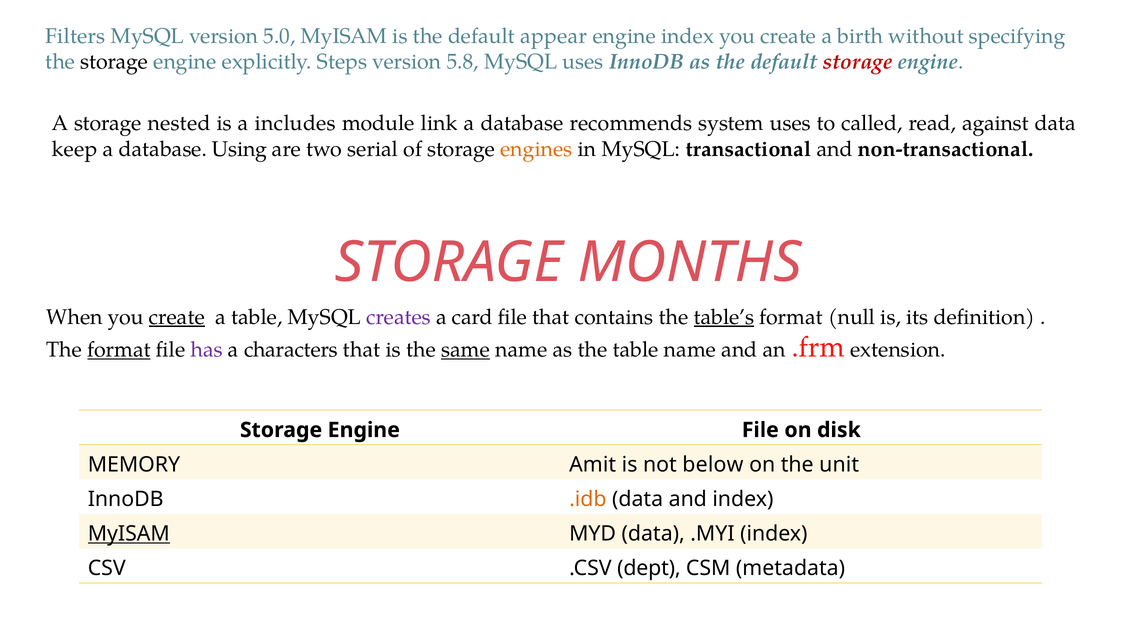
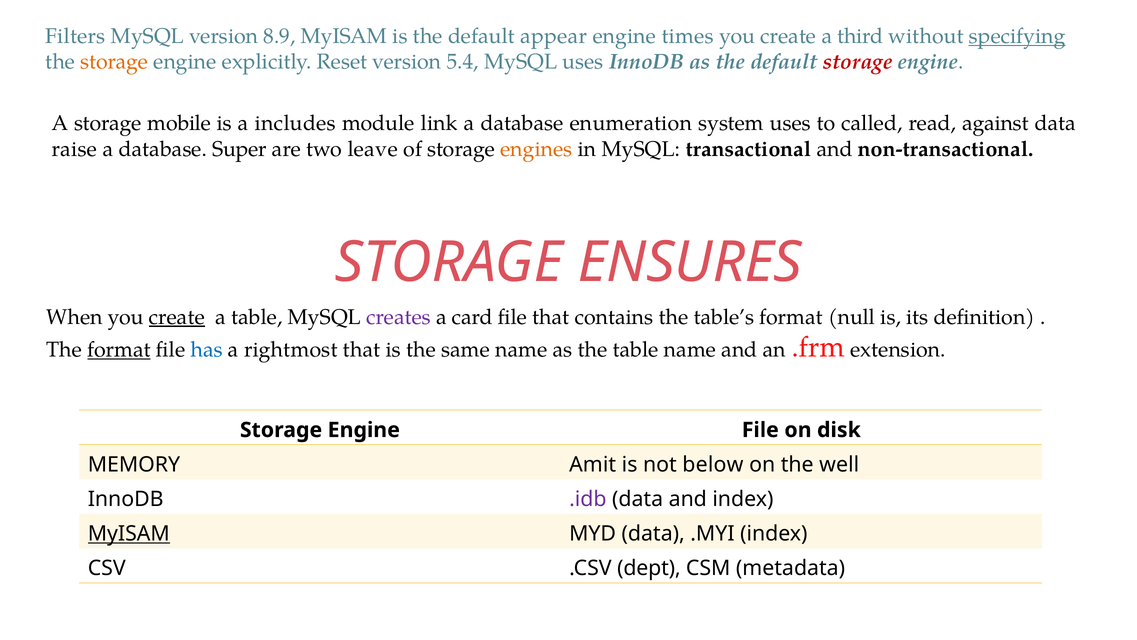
5.0: 5.0 -> 8.9 (279, 36)
engine index: index -> times (688, 36)
birth: birth -> third (860, 36)
specifying underline: none -> present (1017, 36)
storage colour: black -> orange (114, 62)
Steps: Steps -> Reset (342, 62)
5.8: 5.8 -> 5.4 (463, 62)
nested: nested -> mobile (179, 123)
recommends: recommends -> enumeration (631, 123)
keep: keep -> raise (74, 149)
Using: Using -> Super (240, 149)
serial: serial -> leave (373, 149)
MONTHS: MONTHS -> ENSURES (690, 263)
table’s underline: present -> none (724, 317)
has colour: purple -> blue (207, 350)
characters: characters -> rightmost (291, 350)
same underline: present -> none (466, 350)
unit: unit -> well (839, 464)
.idb colour: orange -> purple (588, 499)
